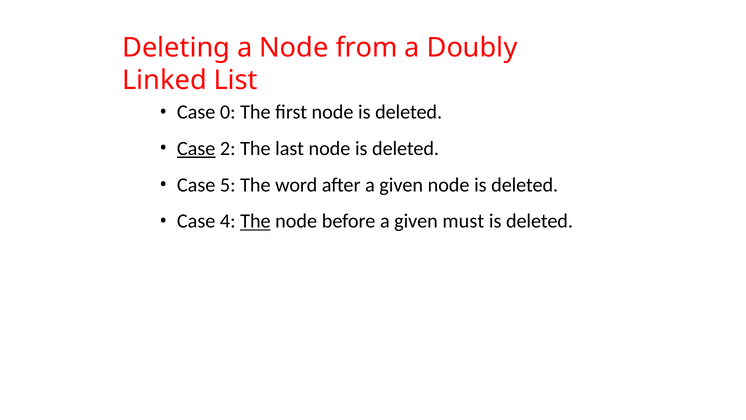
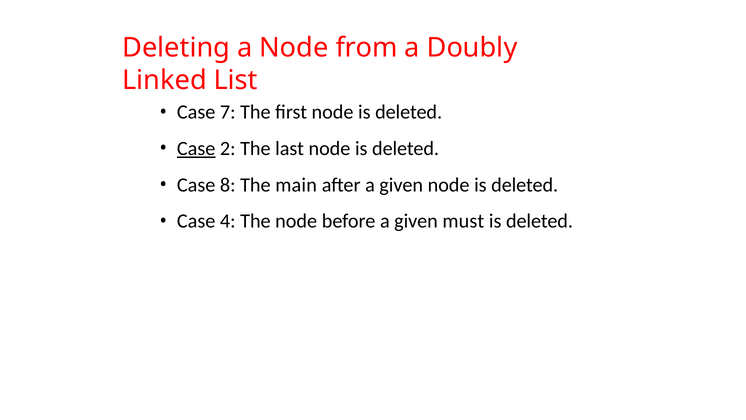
0: 0 -> 7 (228, 112)
5: 5 -> 8 (228, 185)
word: word -> main (296, 185)
The underline: present -> none (255, 221)
